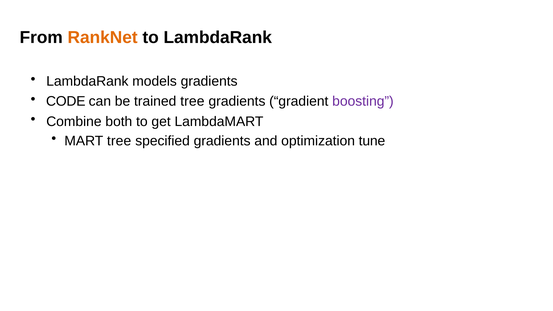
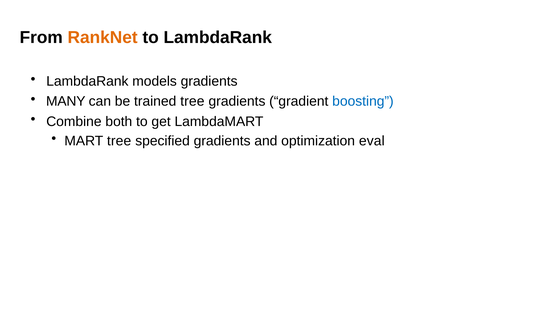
CODE: CODE -> MANY (66, 101)
boosting colour: purple -> blue (363, 101)
tune: tune -> eval (372, 141)
